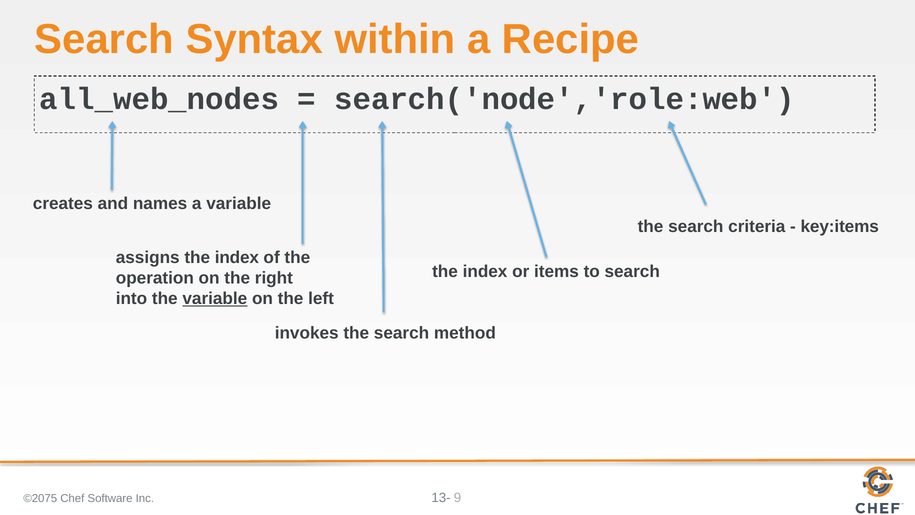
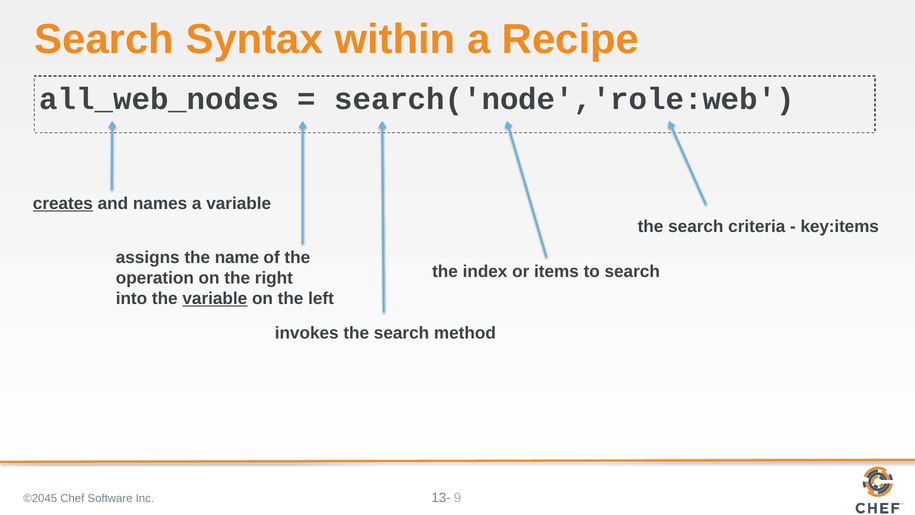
creates underline: none -> present (63, 203)
assigns the index: index -> name (237, 257)
©2075: ©2075 -> ©2045 (40, 498)
